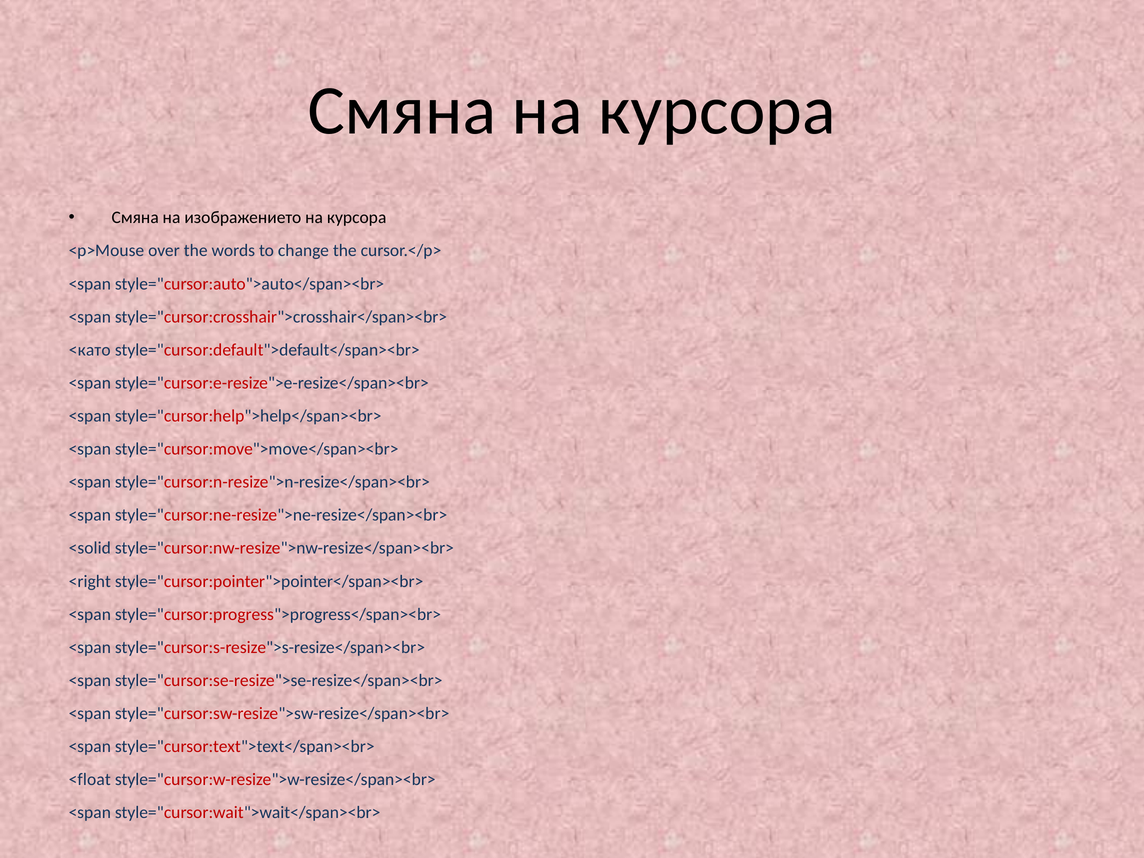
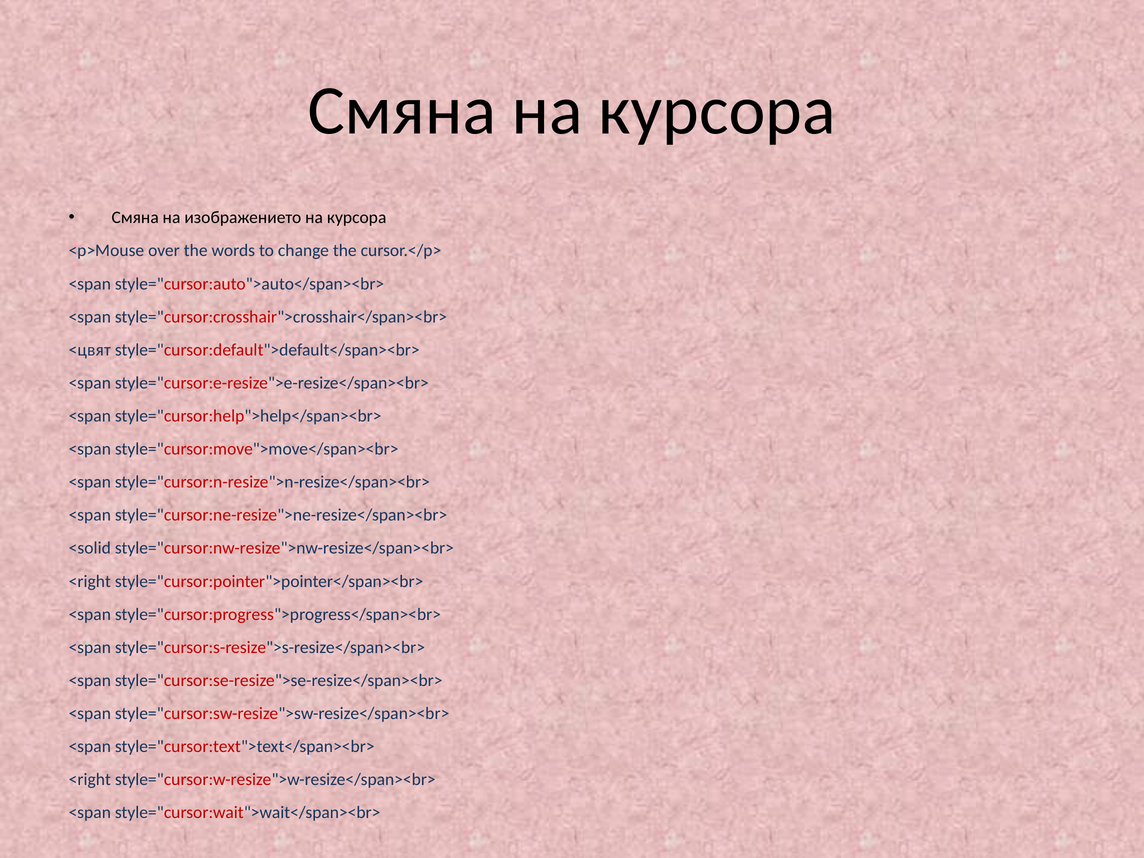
<като: <като -> <цвят (90, 350)
<float: <float -> <right (90, 780)
